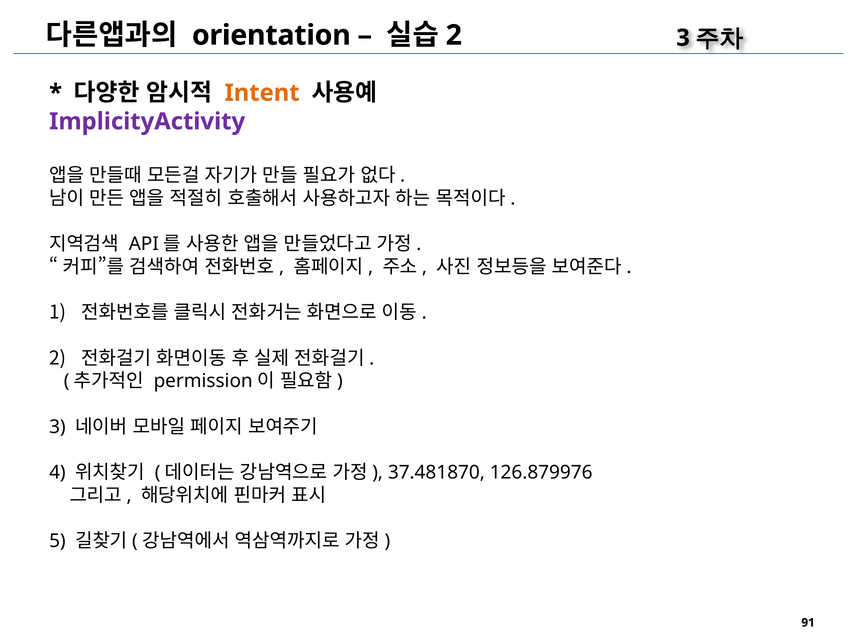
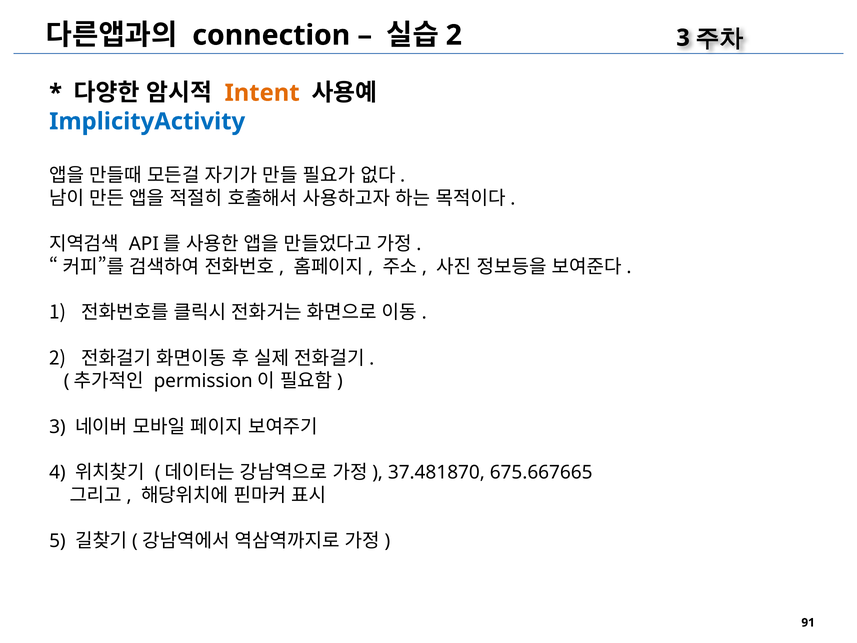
orientation: orientation -> connection (271, 35)
ImplicityActivity colour: purple -> blue (147, 121)
126.879976: 126.879976 -> 675.667665 (541, 472)
